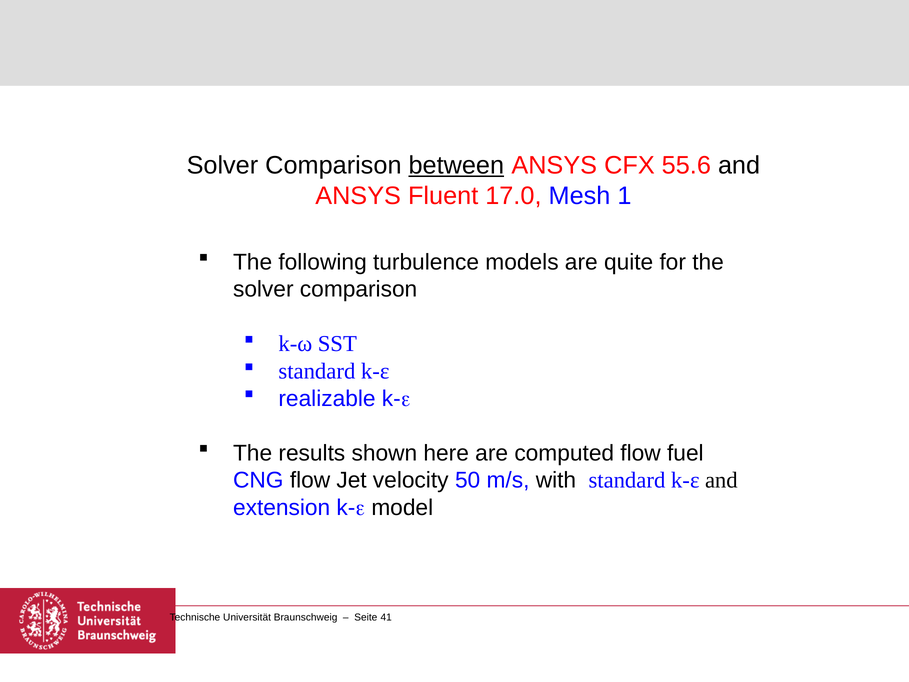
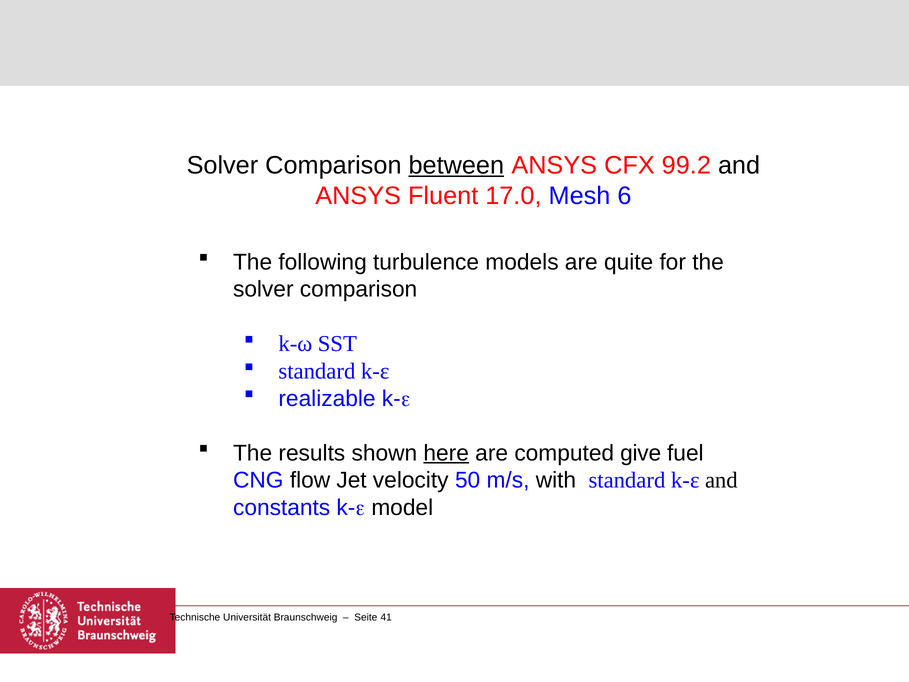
55.6: 55.6 -> 99.2 (686, 165)
1: 1 -> 6 (624, 196)
here underline: none -> present (446, 453)
computed flow: flow -> give (641, 453)
extension: extension -> constants (282, 507)
